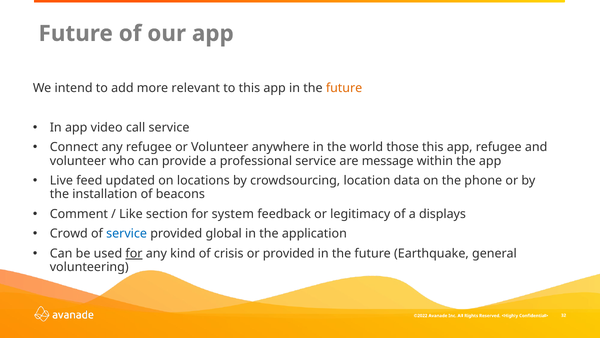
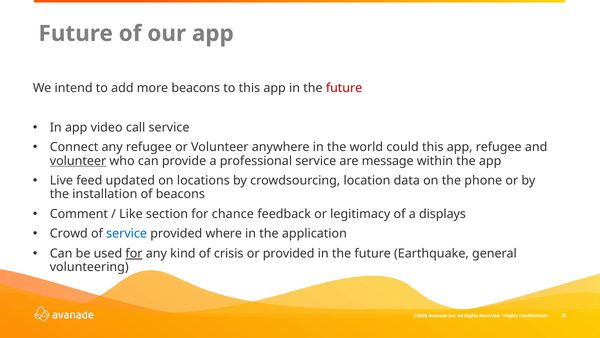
more relevant: relevant -> beacons (196, 88)
future colour: orange -> red (344, 88)
those: those -> could (403, 147)
volunteer underline: none -> present (78, 161)
system: system -> chance (233, 214)
global: global -> where (224, 233)
